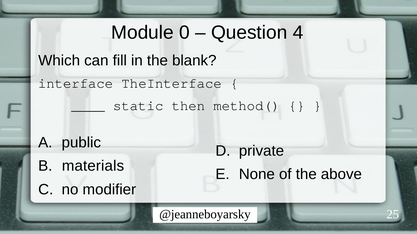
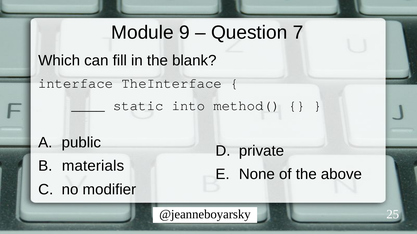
0: 0 -> 9 (184, 33)
4: 4 -> 7 (298, 33)
then: then -> into (188, 106)
